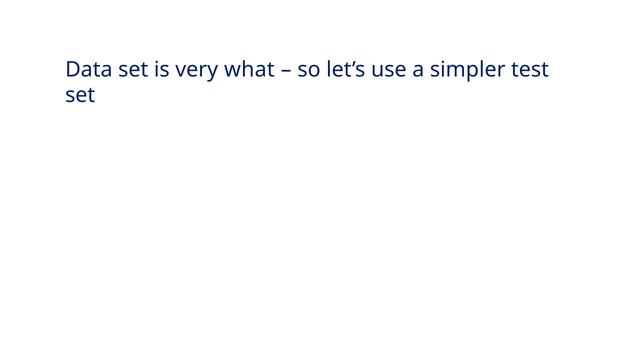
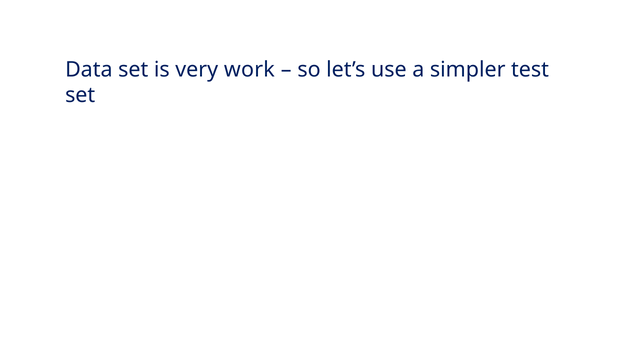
what: what -> work (249, 70)
